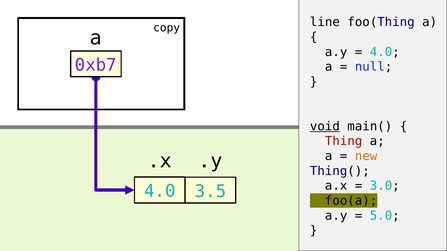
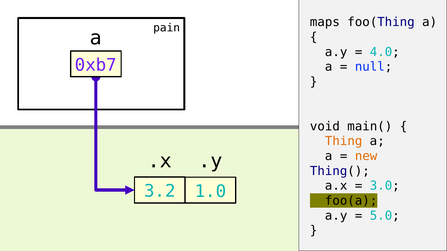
line: line -> maps (325, 22)
copy: copy -> pain (167, 28)
void underline: present -> none (325, 127)
Thing colour: red -> orange (344, 141)
4.0: 4.0 -> 3.2 (160, 192)
3.5: 3.5 -> 1.0 (210, 192)
